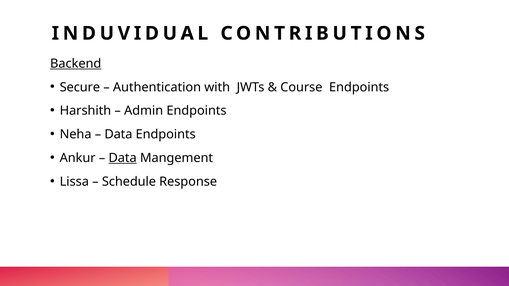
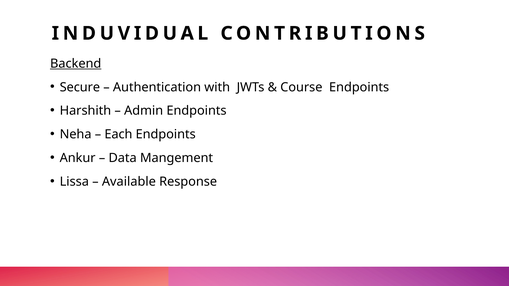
Data: Data -> Each (118, 135)
Data underline: present -> none (123, 158)
Schedule: Schedule -> Available (129, 182)
